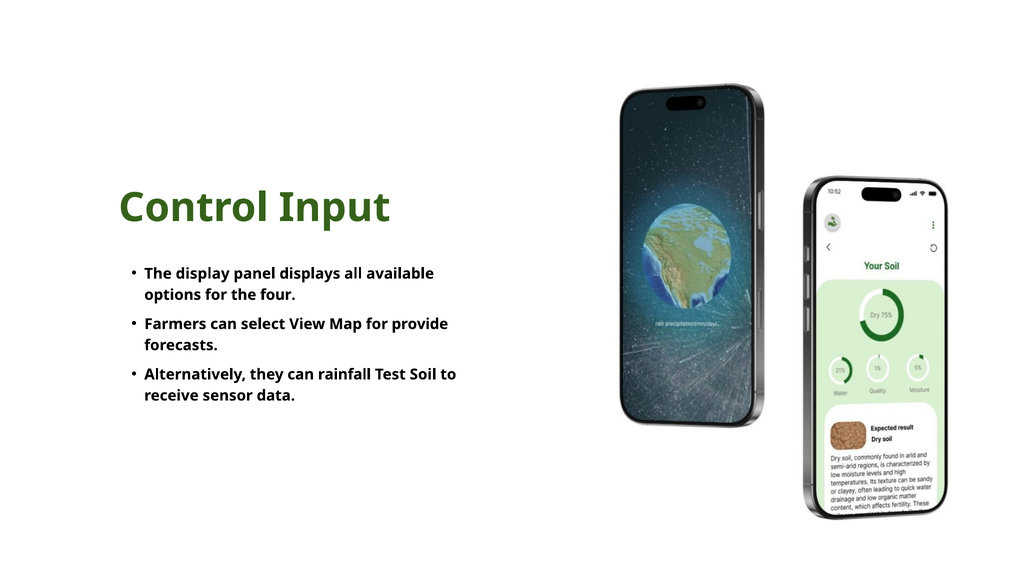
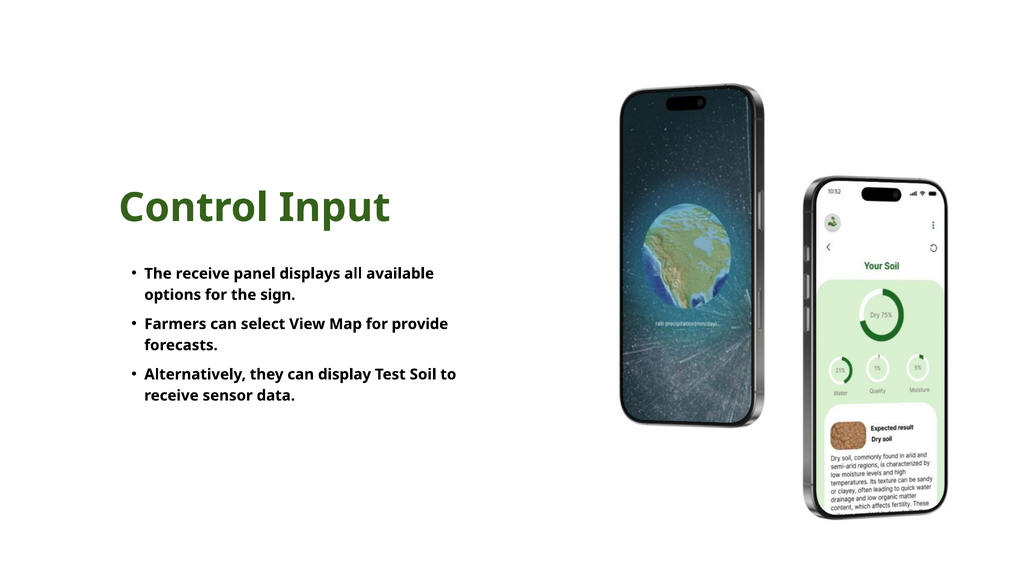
The display: display -> receive (203, 274)
four: four -> sign (278, 295)
rainfall: rainfall -> display (345, 374)
